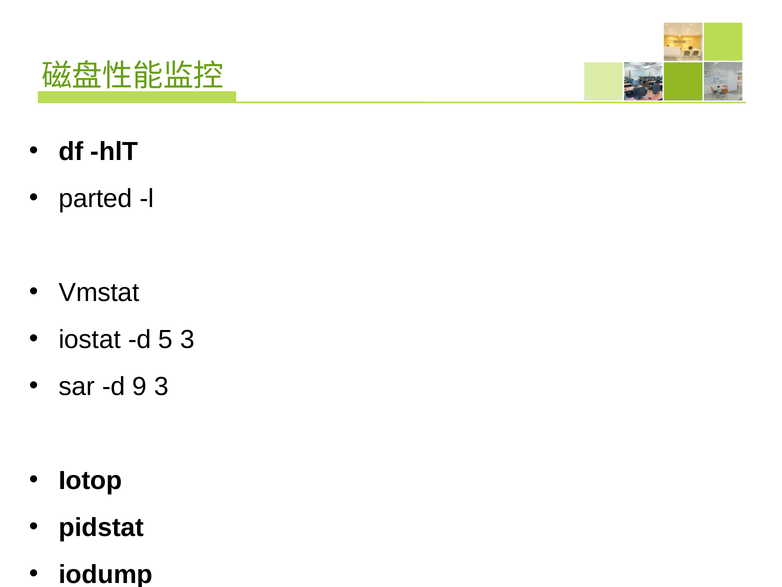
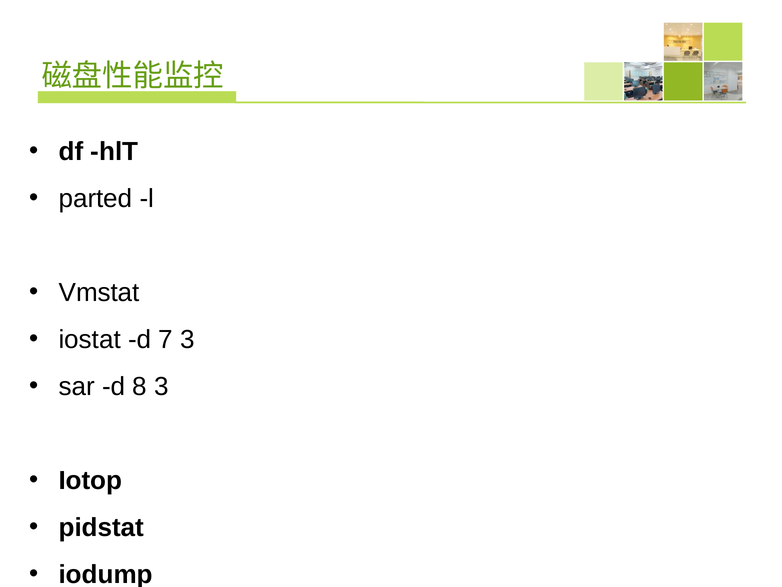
5: 5 -> 7 (166, 339)
9: 9 -> 8 (140, 386)
